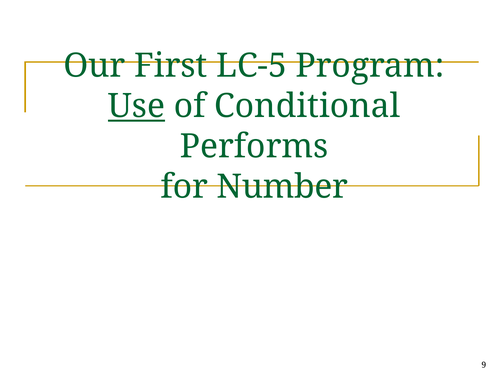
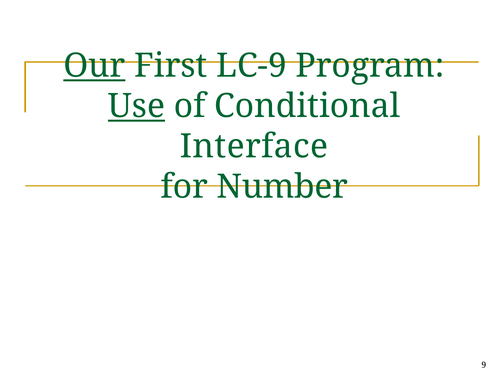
Our underline: none -> present (94, 66)
LC-5: LC-5 -> LC-9 (251, 66)
Performs: Performs -> Interface (254, 146)
